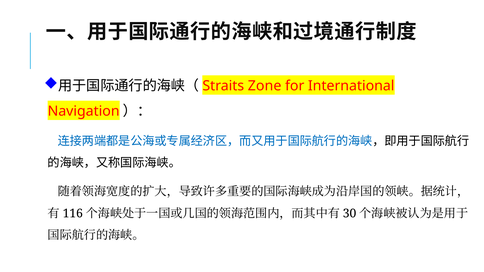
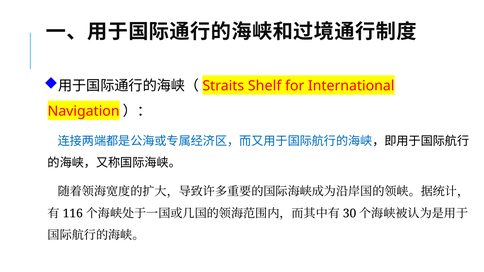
Zone: Zone -> Shelf (265, 86)
